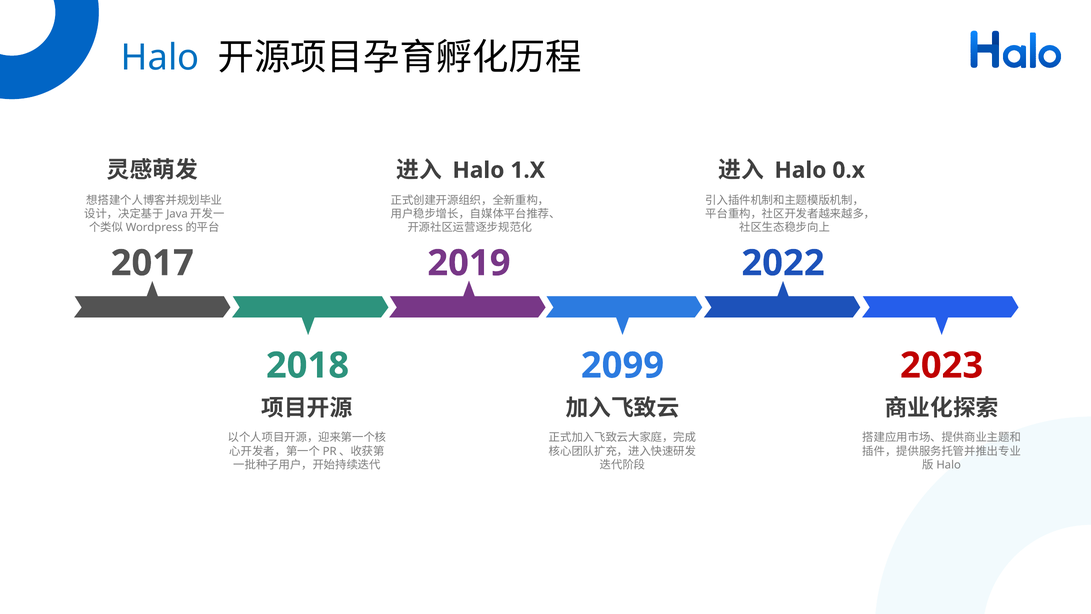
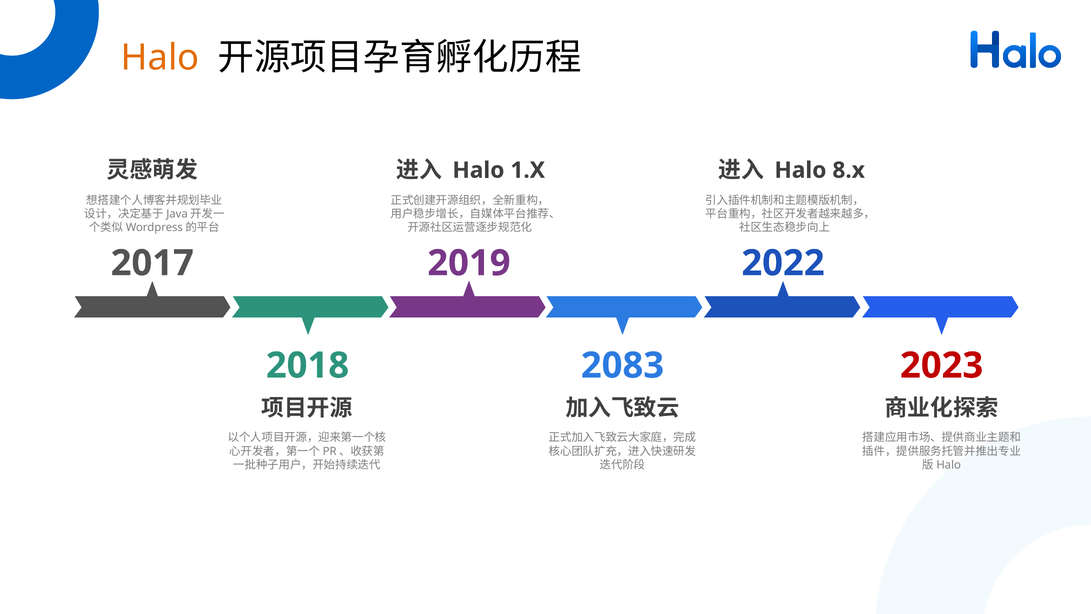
Halo colour: blue -> orange (160, 58)
0.x: 0.x -> 8.x (849, 170)
2099: 2099 -> 2083 (622, 365)
